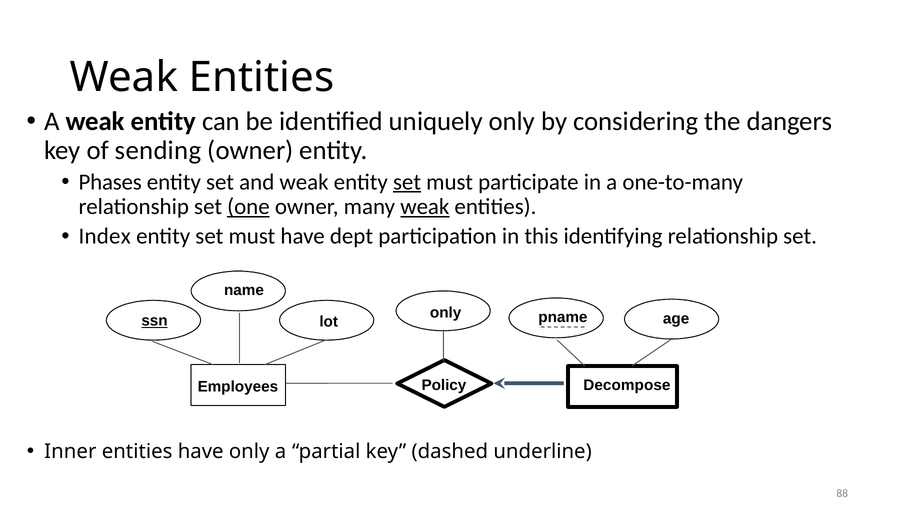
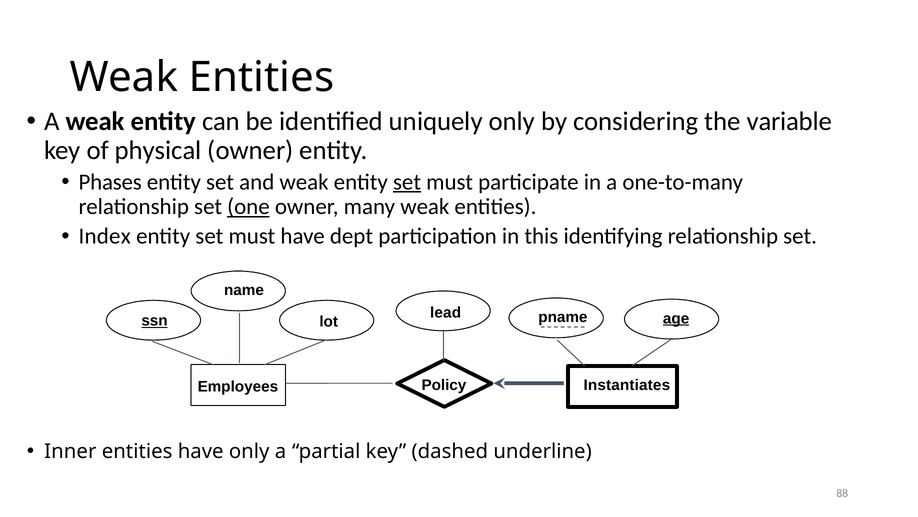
dangers: dangers -> variable (789, 121)
sending: sending -> physical (158, 150)
weak underline: present -> none (425, 207)
only: only -> lead (446, 312)
age underline: none -> present (676, 318)
Decompose: Decompose -> Instantiates (627, 385)
